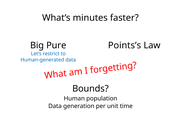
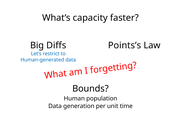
minutes: minutes -> capacity (90, 18)
Pure: Pure -> Diffs (56, 45)
